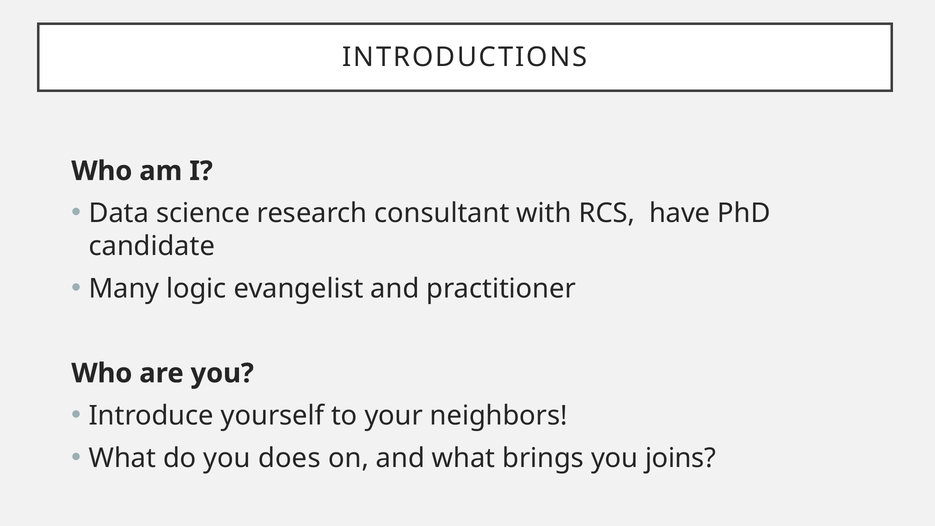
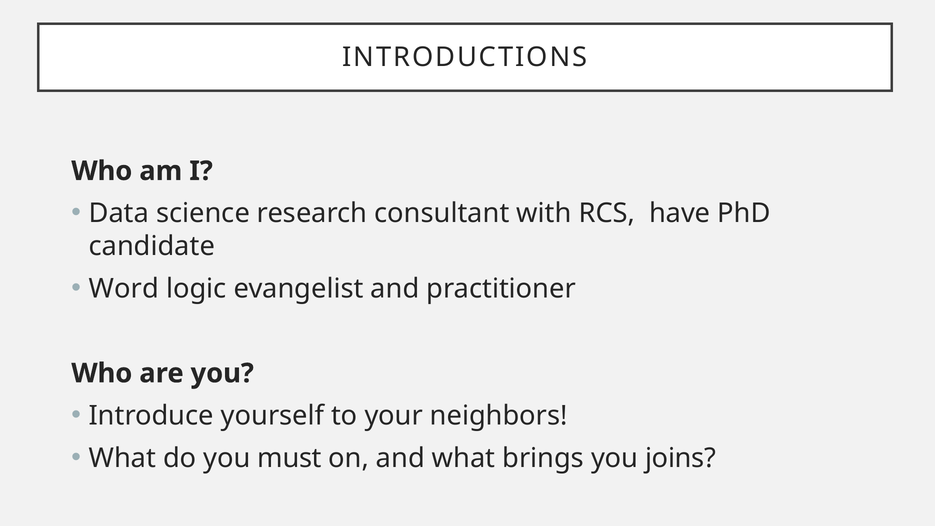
Many: Many -> Word (124, 288)
does: does -> must (290, 458)
